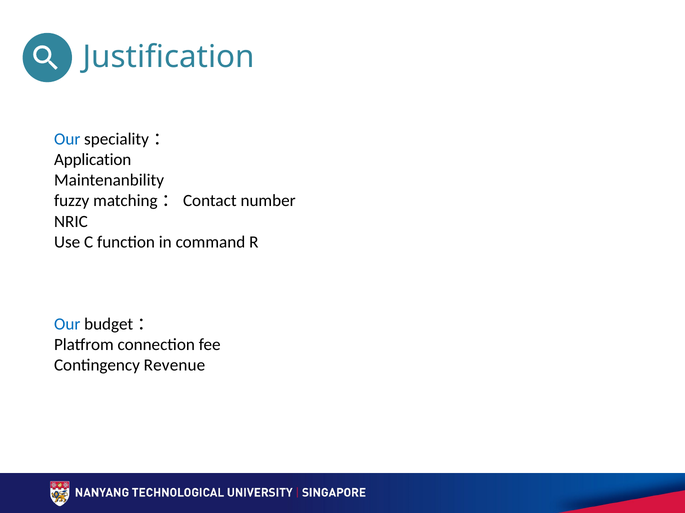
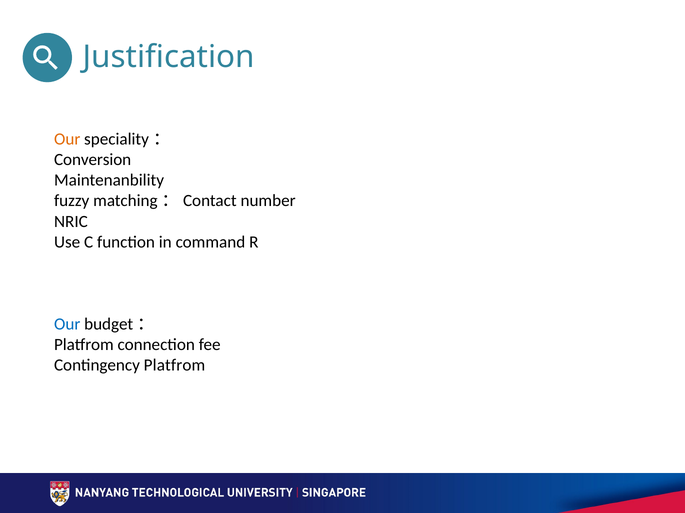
Our colour: blue -> orange (67, 139)
Application: Application -> Conversion (93, 160)
Contingency Revenue: Revenue -> Platfrom (175, 366)
